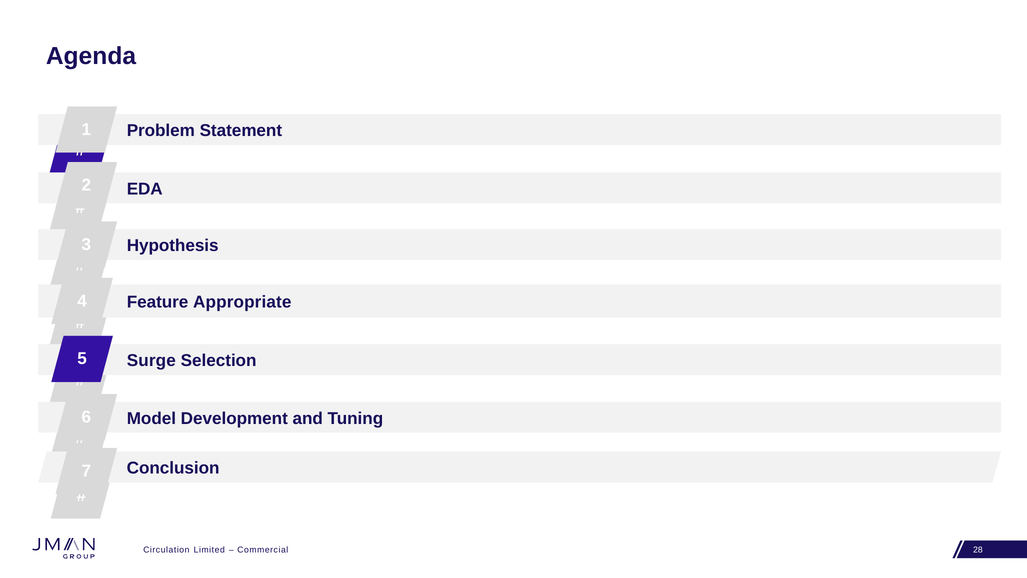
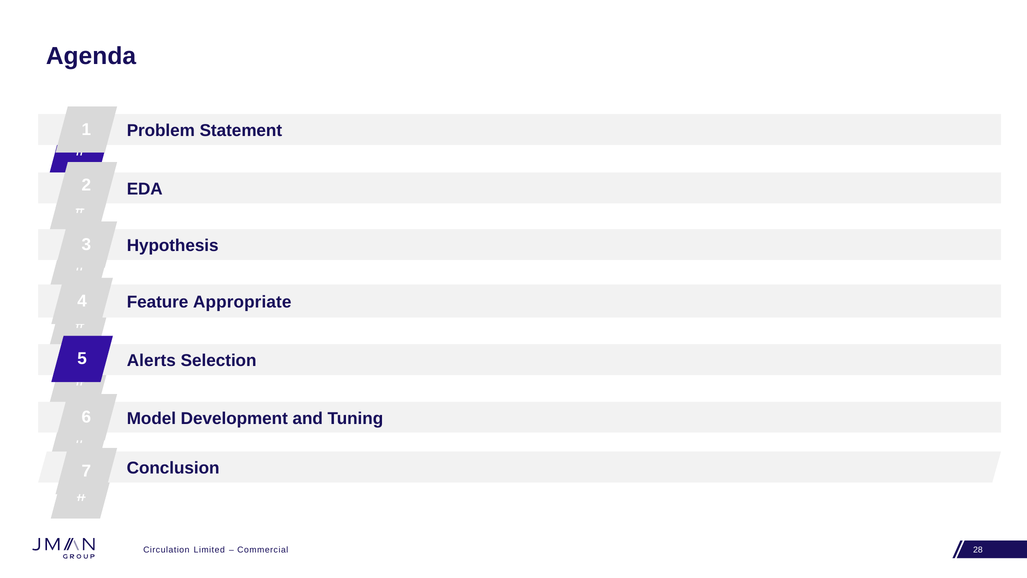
Surge: Surge -> Alerts (151, 361)
